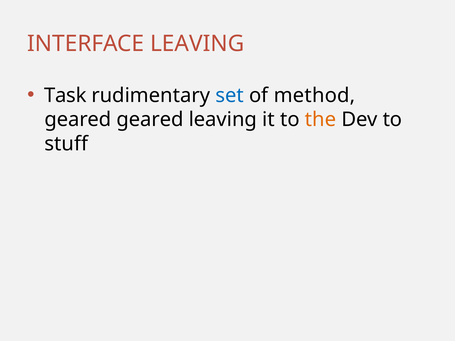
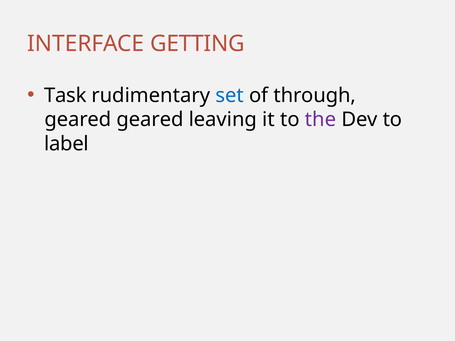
INTERFACE LEAVING: LEAVING -> GETTING (197, 44)
method: method -> through (315, 95)
the colour: orange -> purple (321, 120)
stuff: stuff -> label (66, 144)
